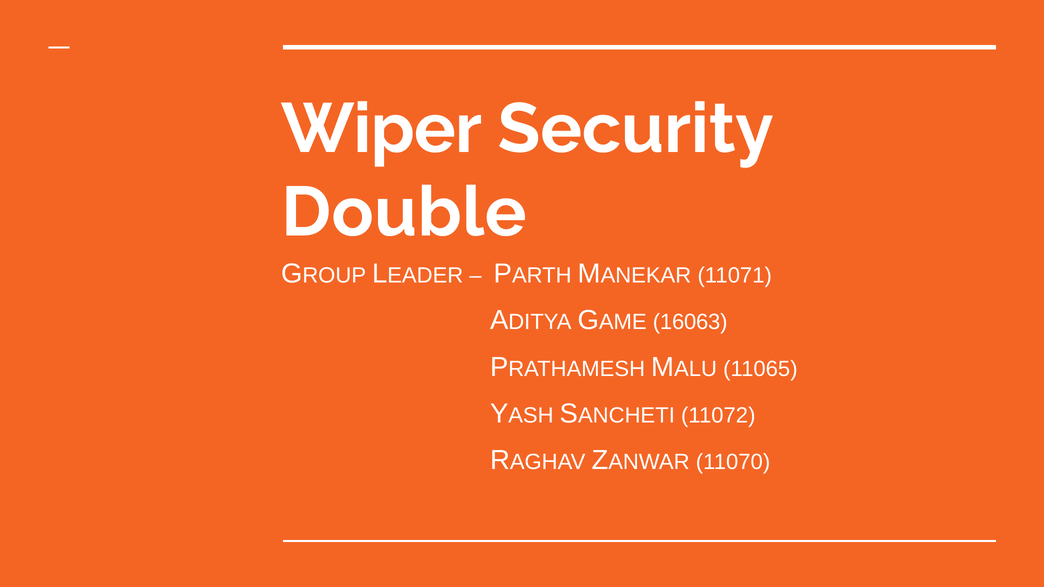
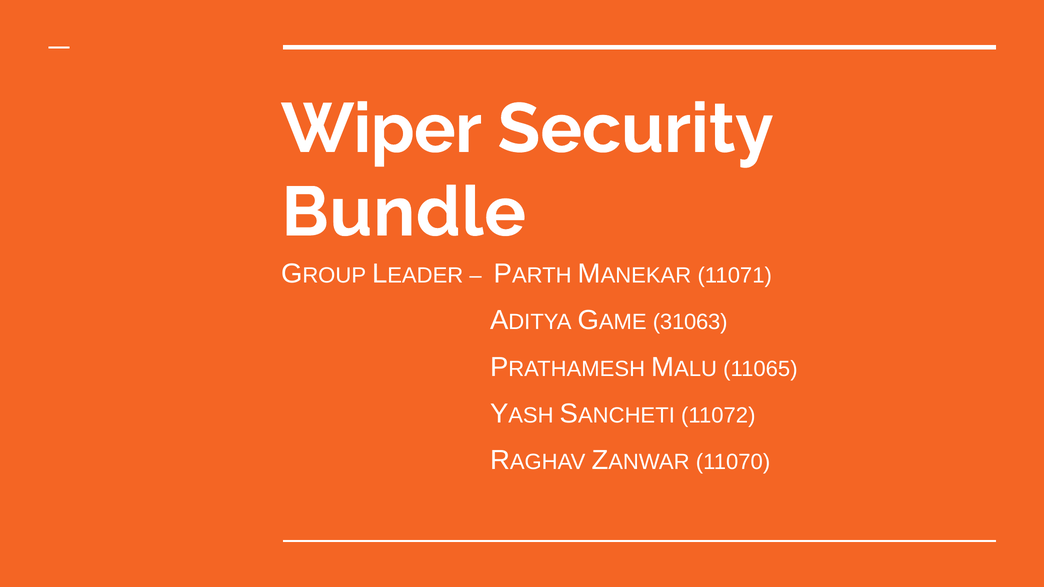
Double: Double -> Bundle (404, 213)
16063: 16063 -> 31063 (690, 322)
